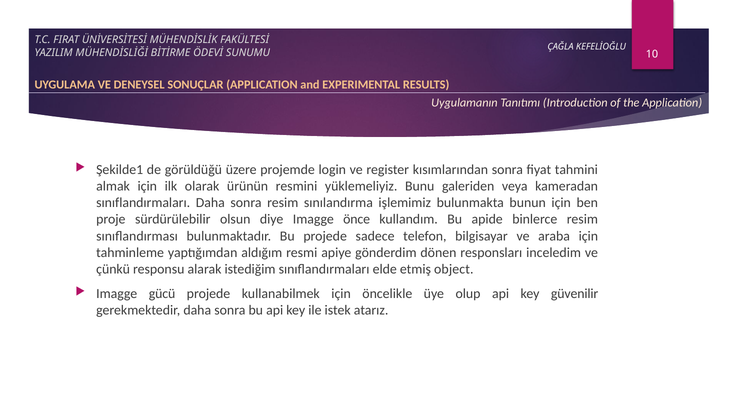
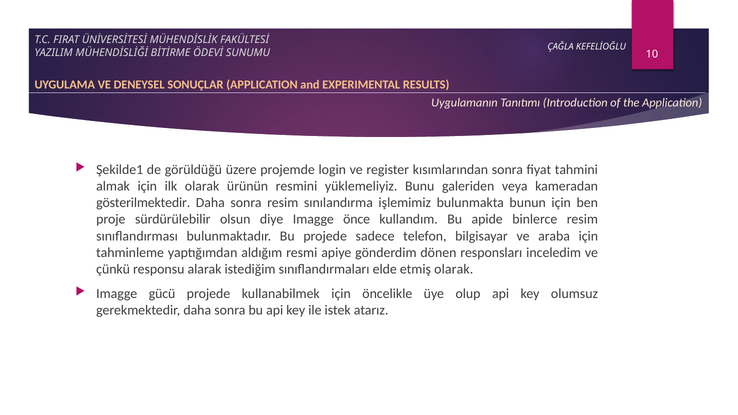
sınıflandırmaları: sınıflandırmaları -> gösterilmektedir (143, 203)
etmiş object: object -> olarak (454, 269)
güvenilir: güvenilir -> olumsuz (575, 294)
